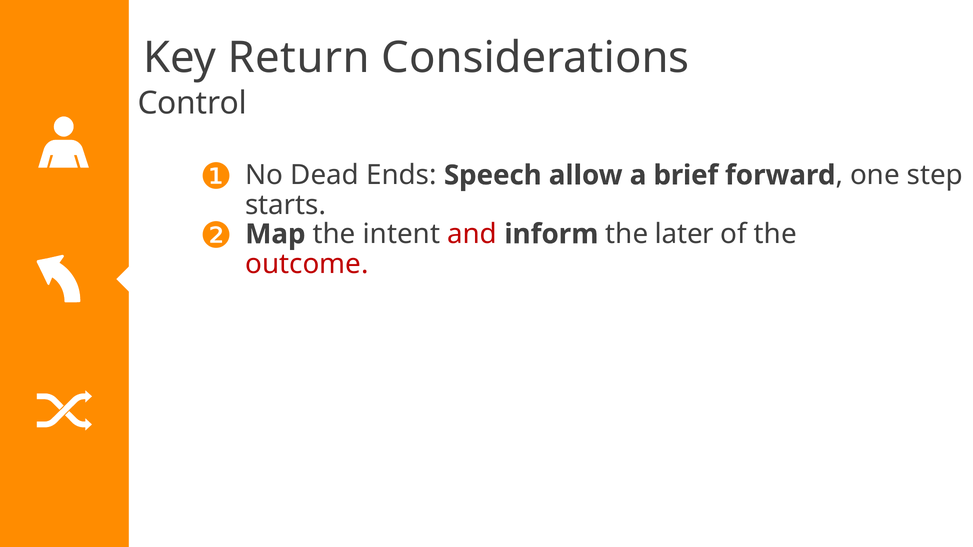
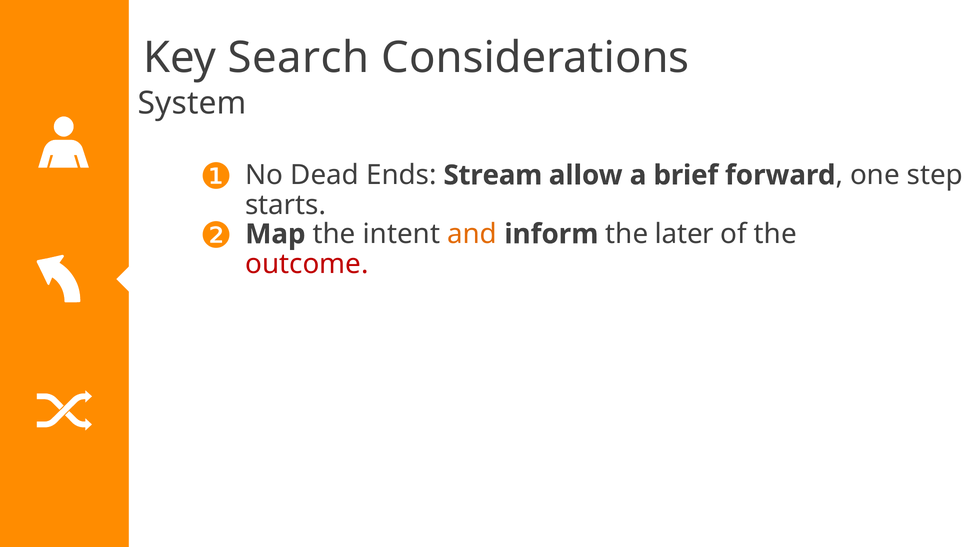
Return: Return -> Search (299, 58)
Control: Control -> System (192, 103)
Speech: Speech -> Stream (493, 175)
and colour: red -> orange (472, 234)
